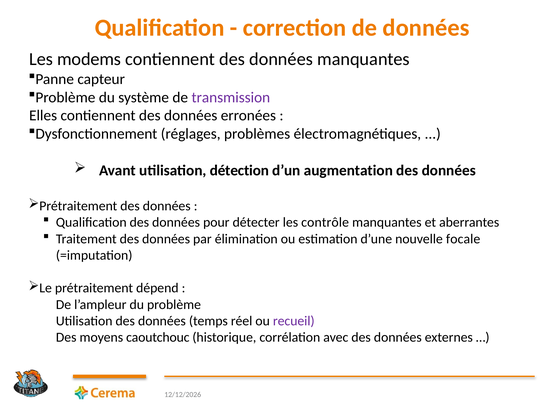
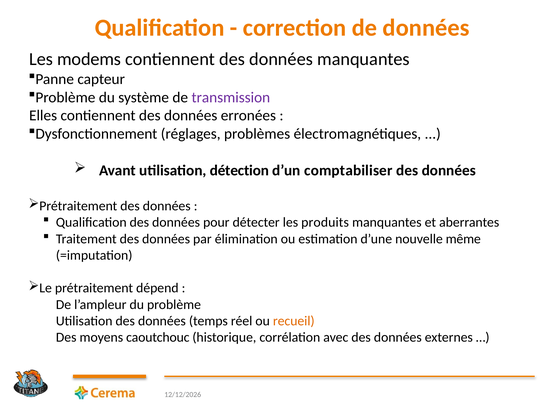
augmentation: augmentation -> comptabiliser (348, 171)
contrôle: contrôle -> produits (325, 223)
focale: focale -> même (463, 239)
recueil colour: purple -> orange (294, 322)
